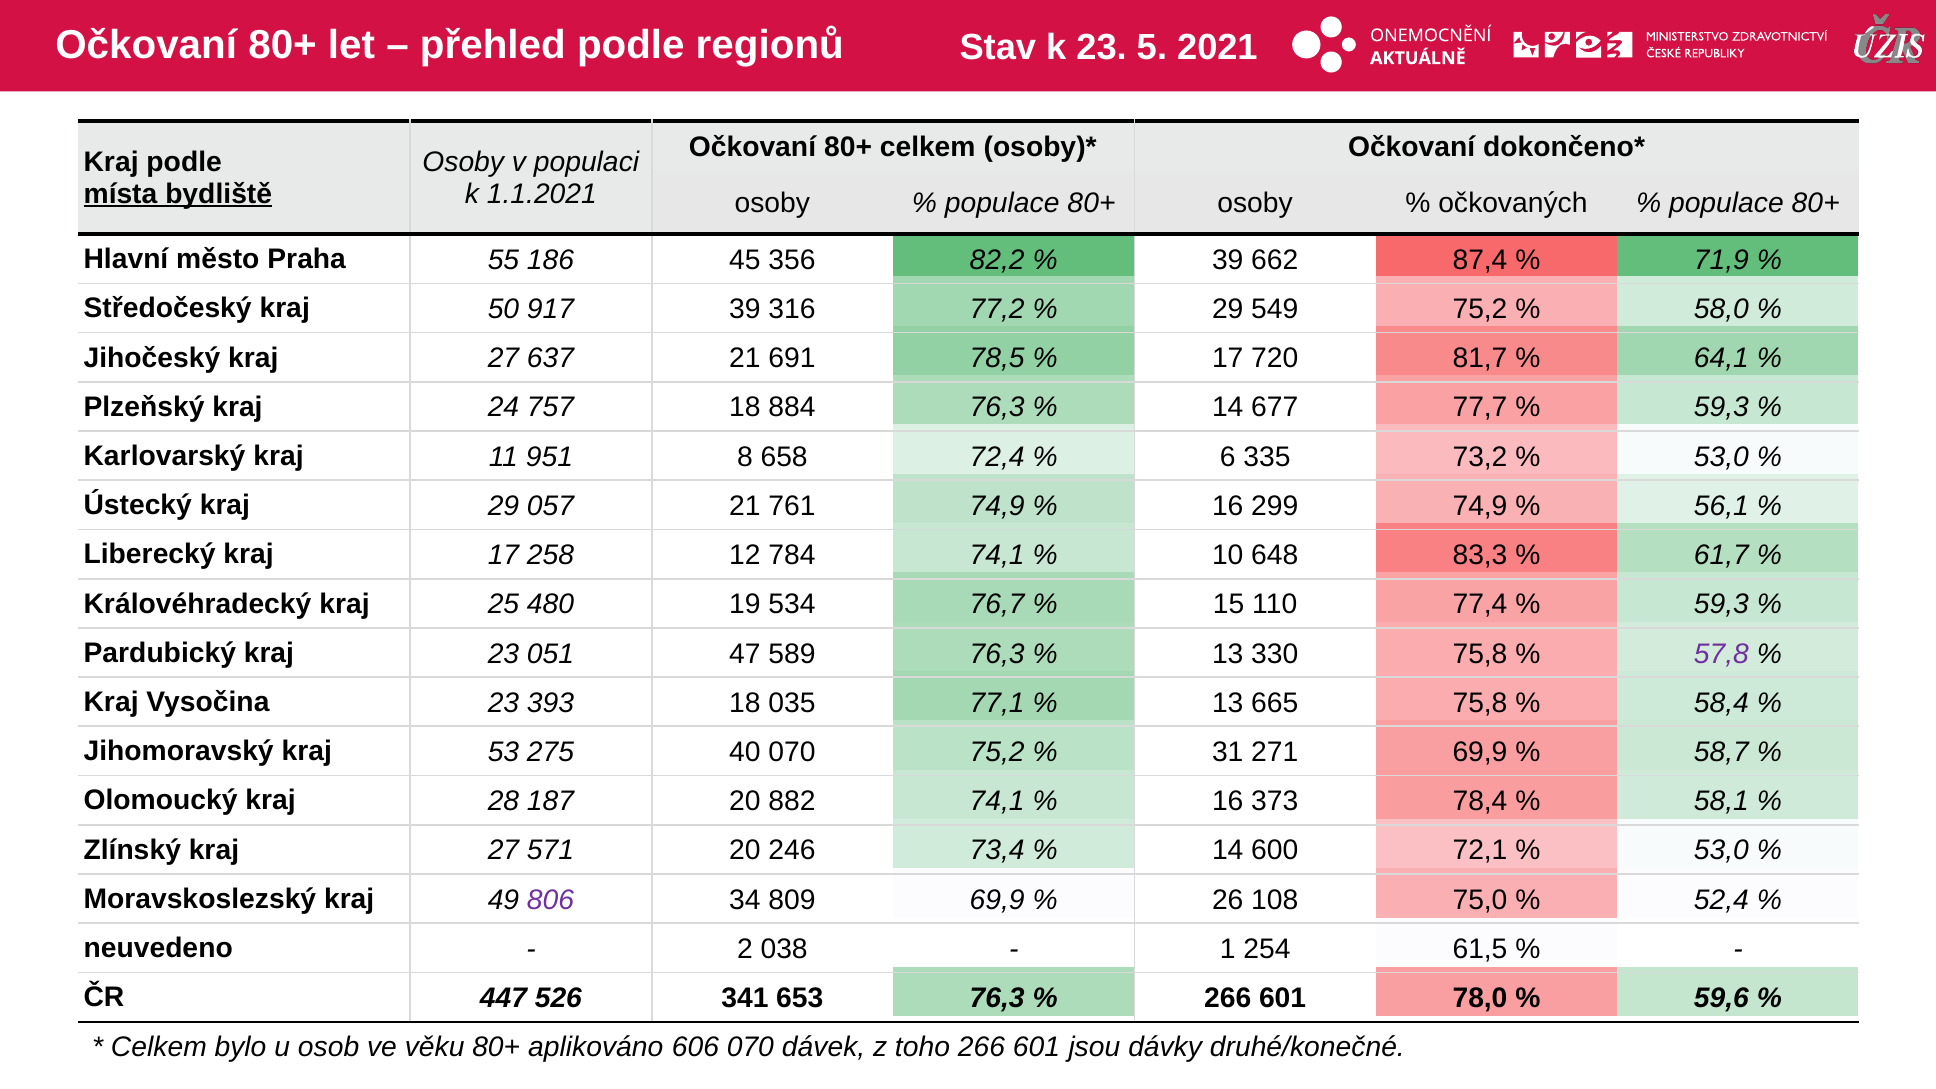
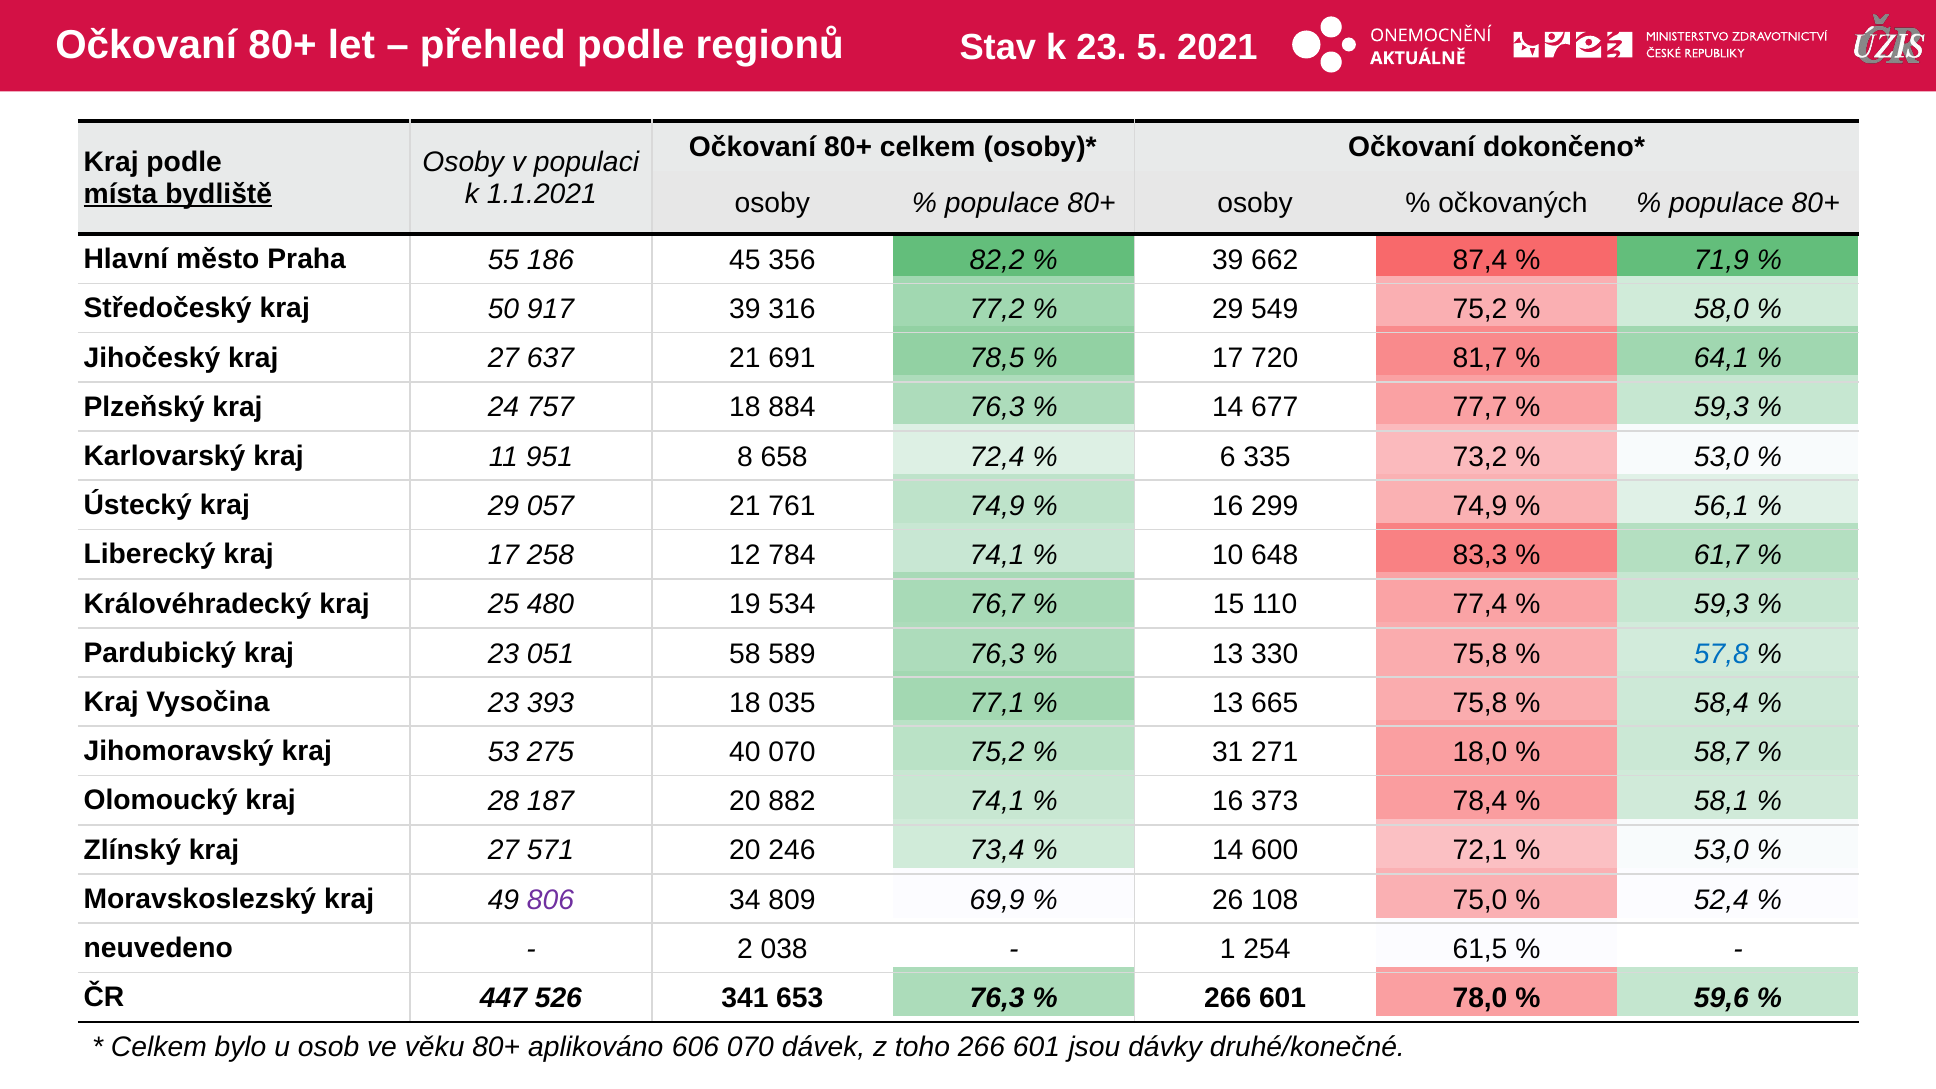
47: 47 -> 58 (745, 654)
57,8 colour: purple -> blue (1721, 654)
271 69,9: 69,9 -> 18,0 (1480, 752)
